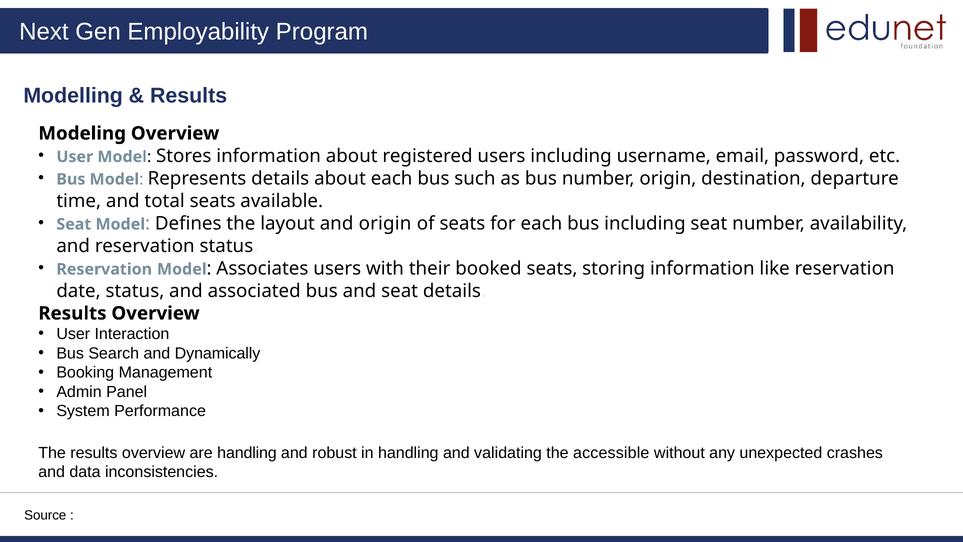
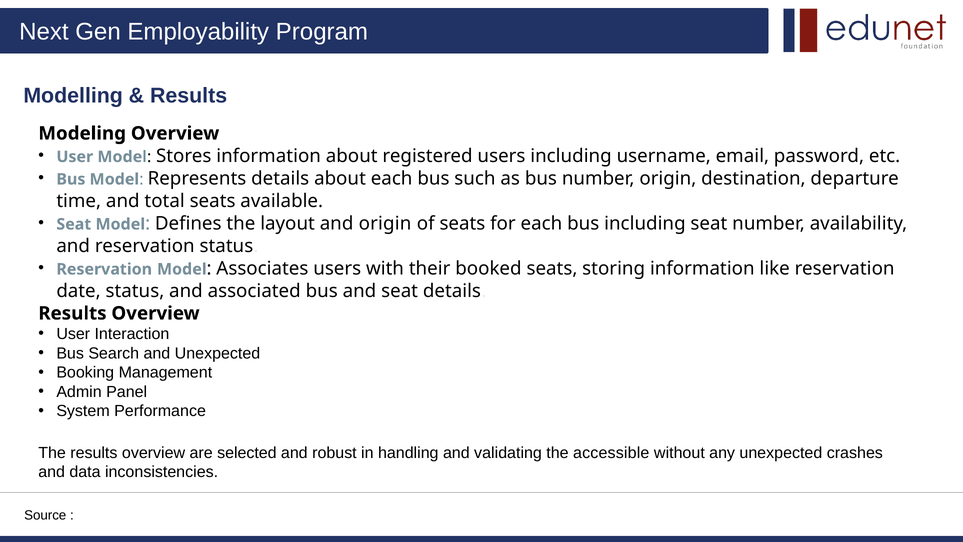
and Dynamically: Dynamically -> Unexpected (217, 353)
are handling: handling -> selected (247, 453)
